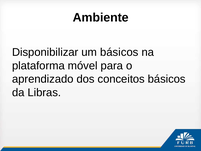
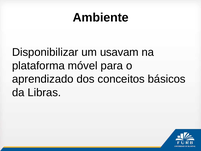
um básicos: básicos -> usavam (119, 52)
